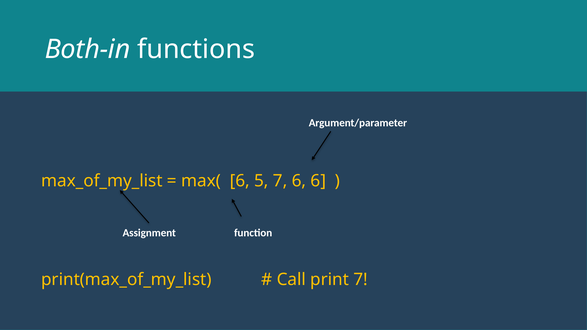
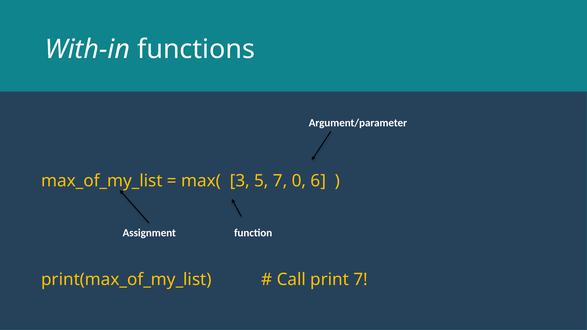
Both-in: Both-in -> With-in (87, 49)
max( 6: 6 -> 3 (240, 181)
7 6: 6 -> 0 (299, 181)
